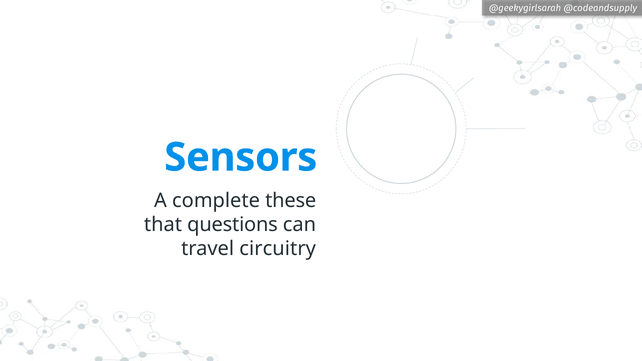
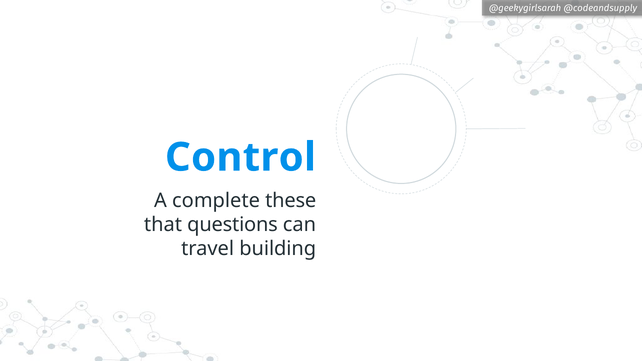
Sensors: Sensors -> Control (240, 157)
circuitry: circuitry -> building (278, 249)
